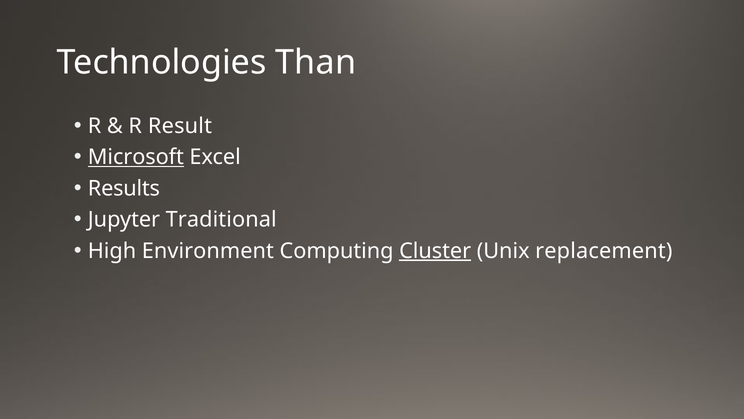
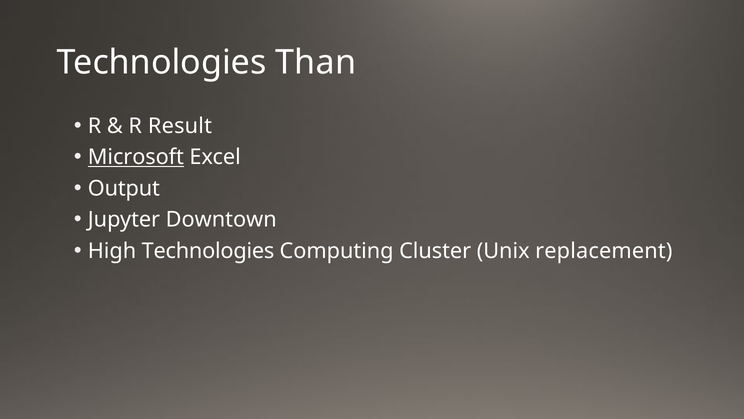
Results: Results -> Output (124, 188)
Traditional: Traditional -> Downtown (221, 219)
High Environment: Environment -> Technologies (208, 251)
Cluster underline: present -> none (435, 251)
